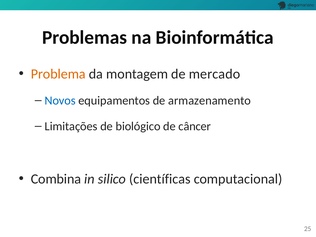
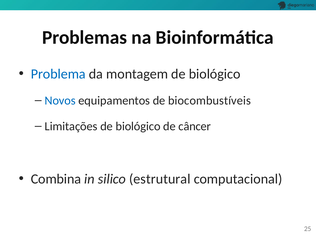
Problema colour: orange -> blue (58, 74)
montagem de mercado: mercado -> biológico (215, 74)
armazenamento: armazenamento -> biocombustíveis (209, 101)
científicas: científicas -> estrutural (160, 179)
